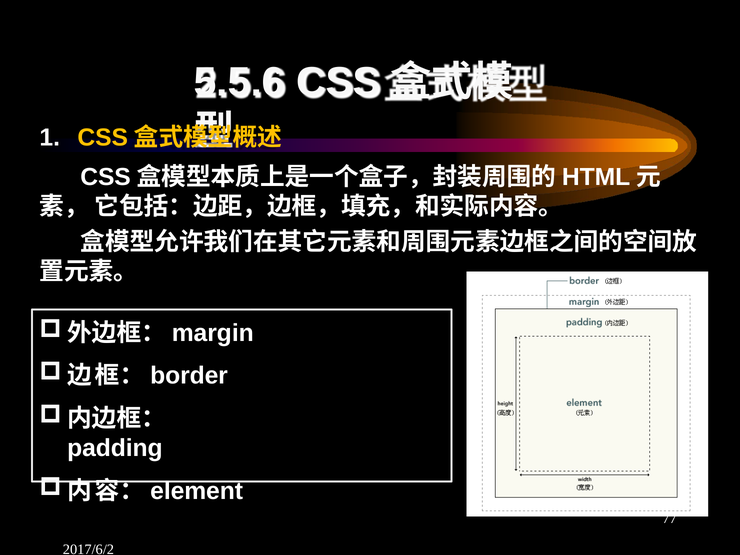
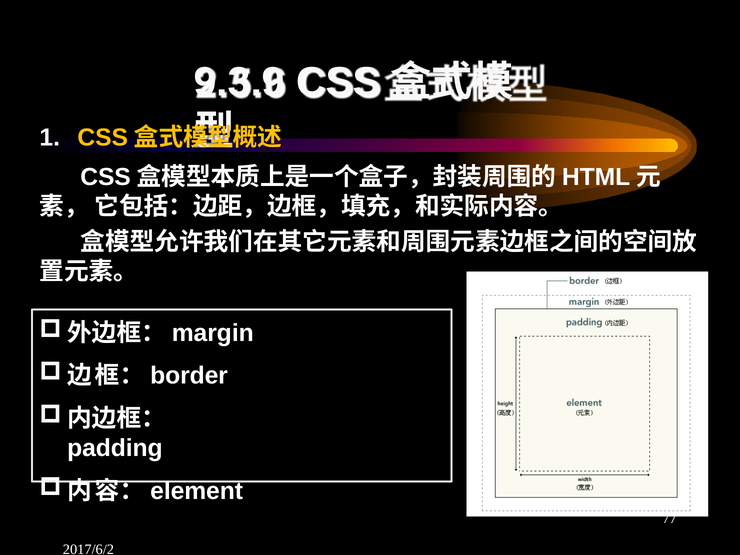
5.5.6: 5.5.6 -> 9.3.9 (239, 82)
